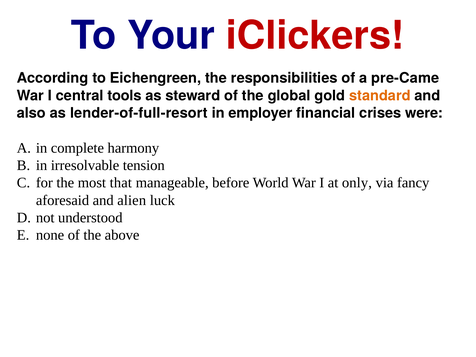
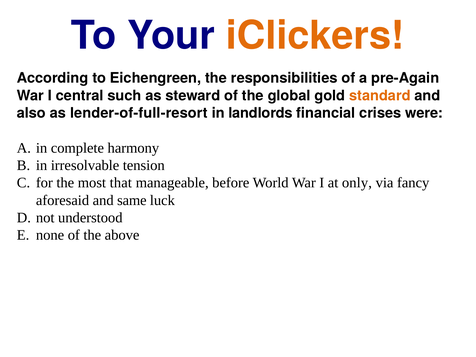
iClickers colour: red -> orange (315, 36)
pre-Came: pre-Came -> pre-Again (405, 78)
tools: tools -> such (124, 96)
employer: employer -> landlords (261, 113)
alien: alien -> same (132, 200)
